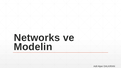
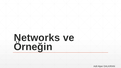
Modelin: Modelin -> Örneğin (33, 47)
